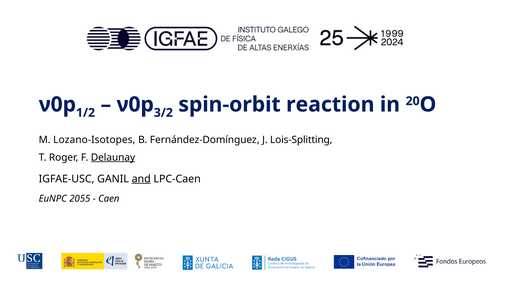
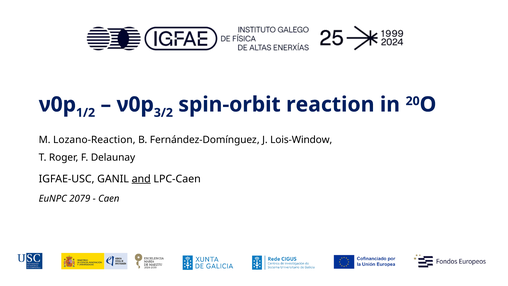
Lozano-Isotopes: Lozano-Isotopes -> Lozano-Reaction (94, 140)
Lois-Splitting: Lois-Splitting -> Lois-Window (301, 140)
Delaunay underline: present -> none (113, 157)
2055: 2055 -> 2079 (80, 198)
